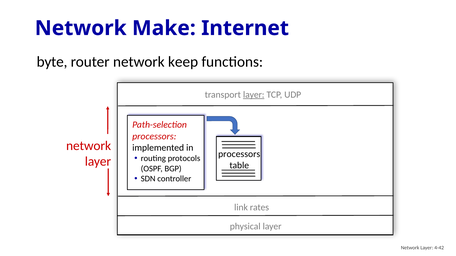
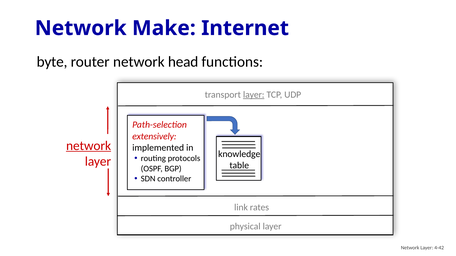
keep: keep -> head (183, 62)
processors: processors -> extensively (154, 136)
network underline: none -> present (89, 146)
processors: processors -> knowledge (239, 154)
